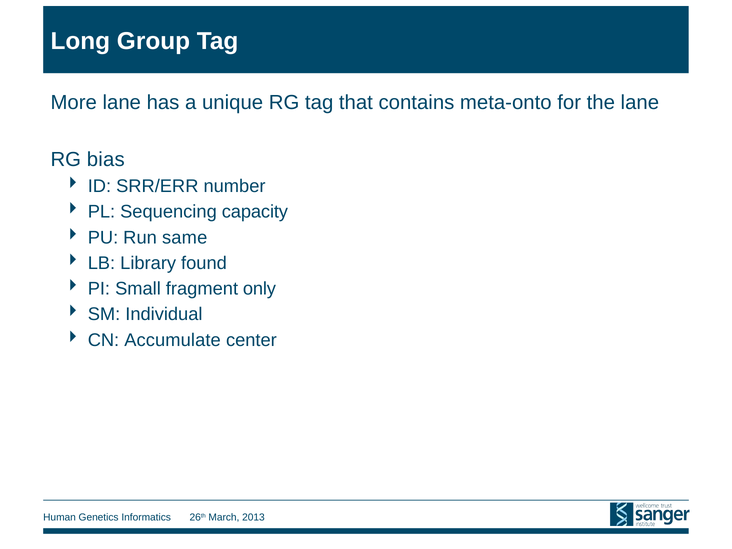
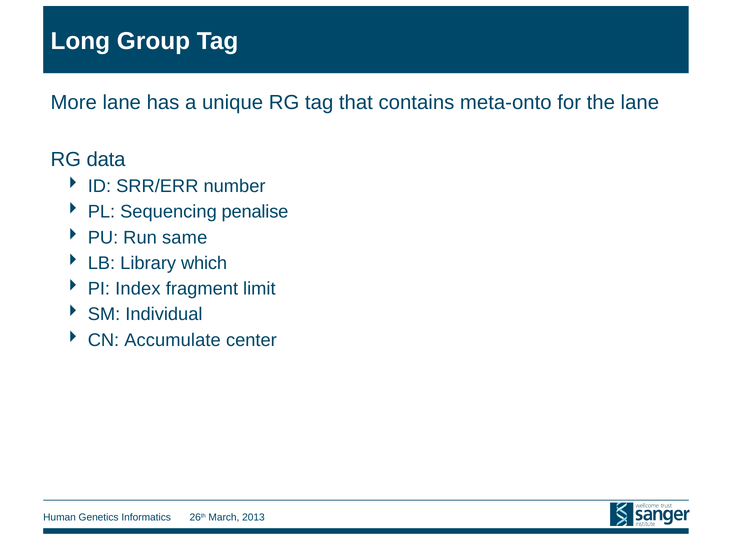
bias: bias -> data (106, 160)
capacity: capacity -> penalise (255, 212)
found: found -> which (204, 263)
Small: Small -> Index (138, 289)
only: only -> limit (259, 289)
